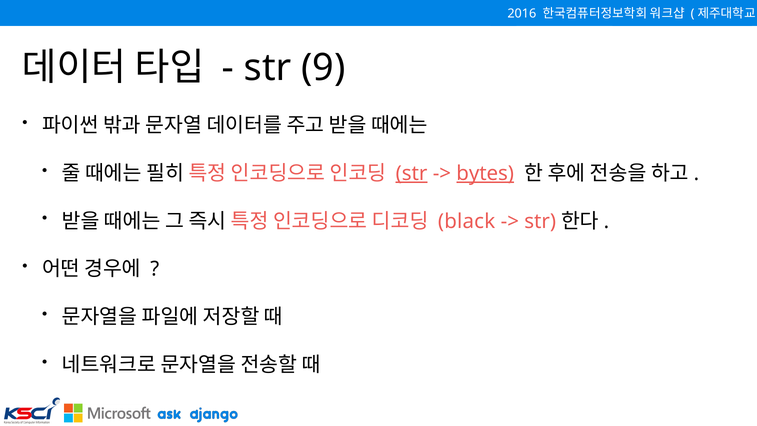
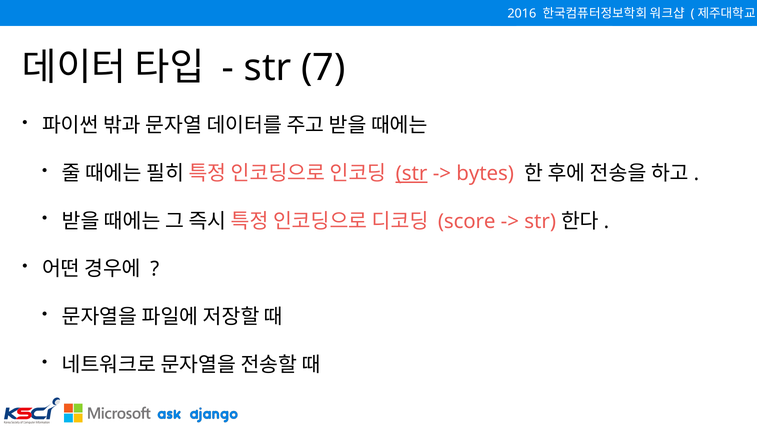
9: 9 -> 7 (323, 68)
bytes underline: present -> none (485, 173)
black: black -> score (467, 221)
